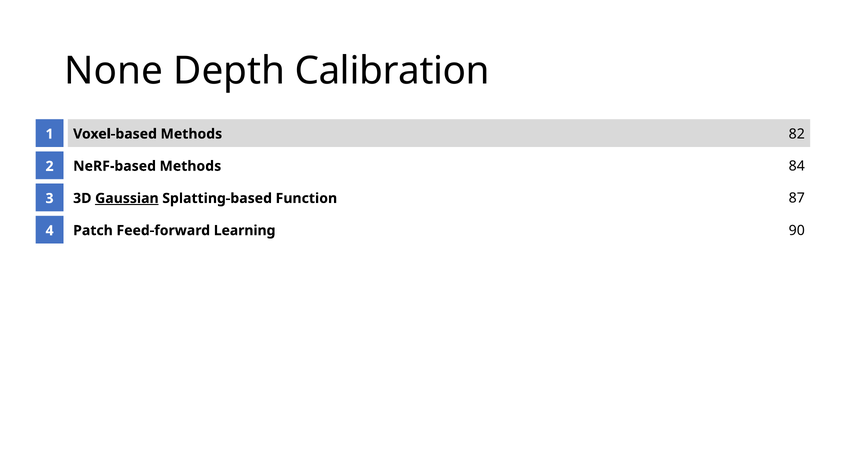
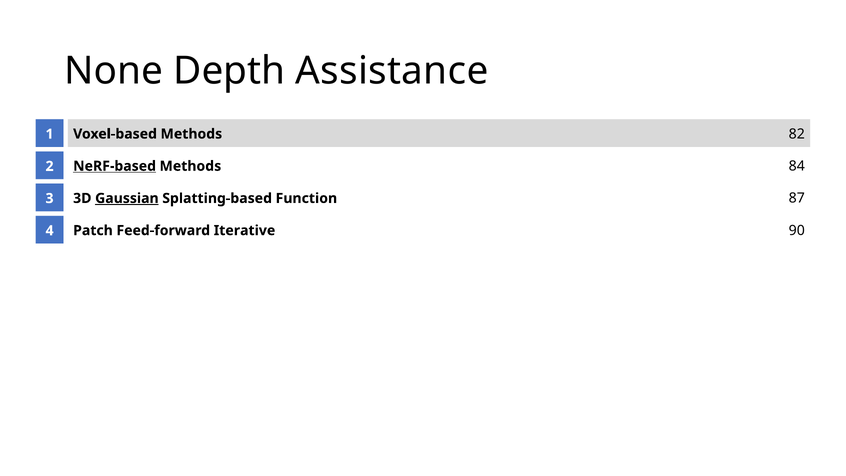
Calibration: Calibration -> Assistance (392, 71)
NeRF-based underline: none -> present (115, 166)
Learning: Learning -> Iterative (245, 230)
